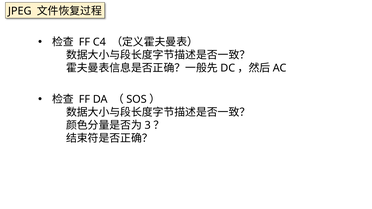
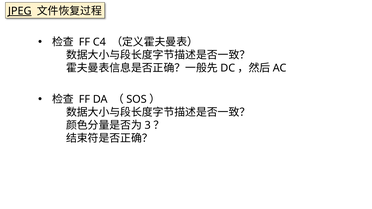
JPEG underline: none -> present (20, 11)
